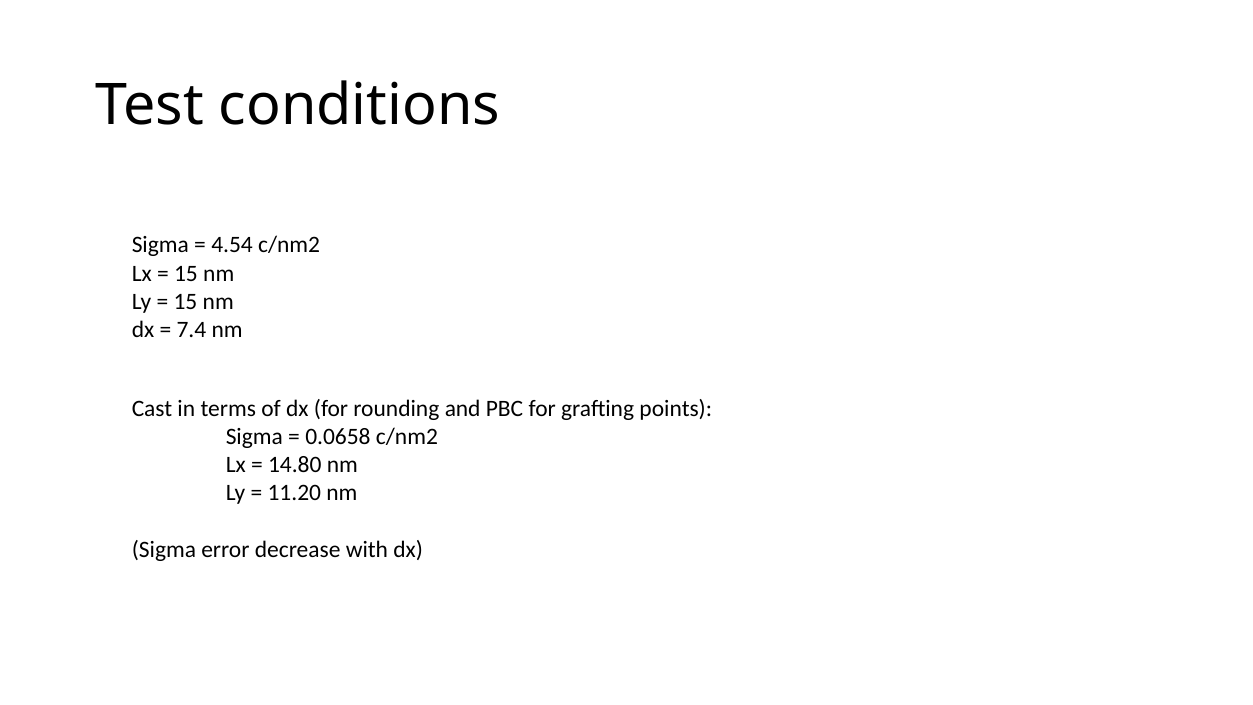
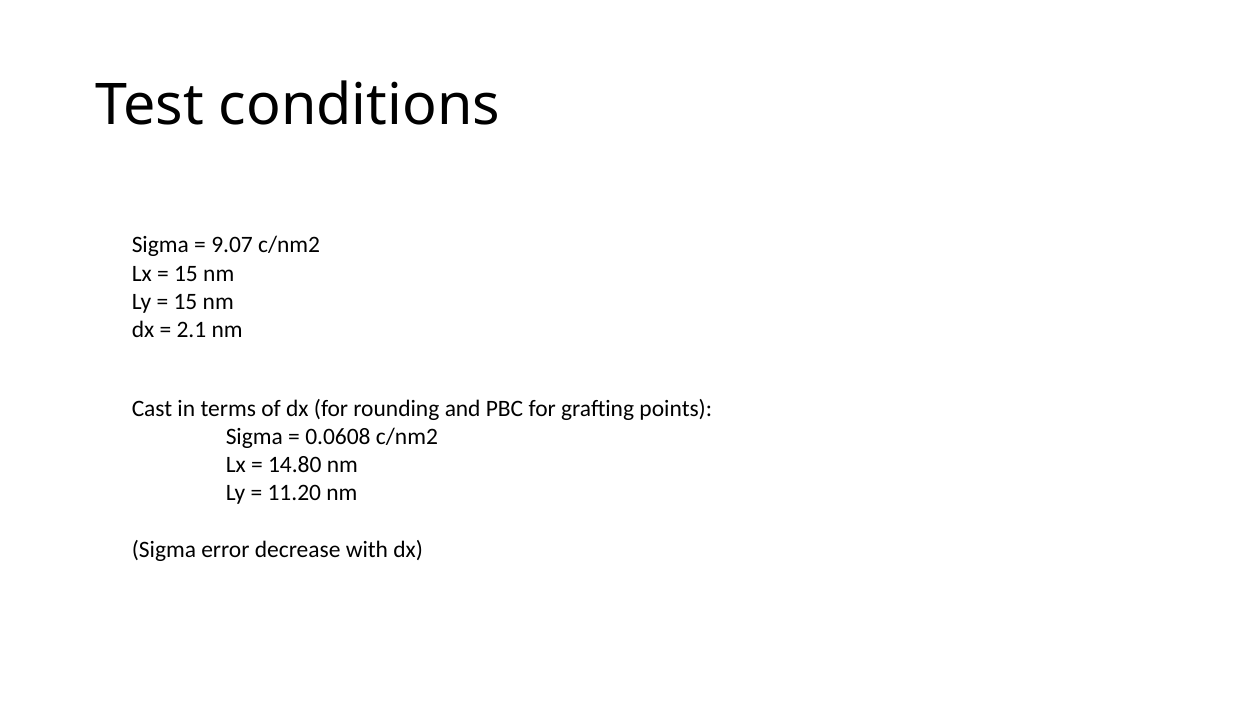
4.54: 4.54 -> 9.07 (232, 245)
7.4: 7.4 -> 2.1 (191, 330)
0.0658: 0.0658 -> 0.0608 (338, 437)
